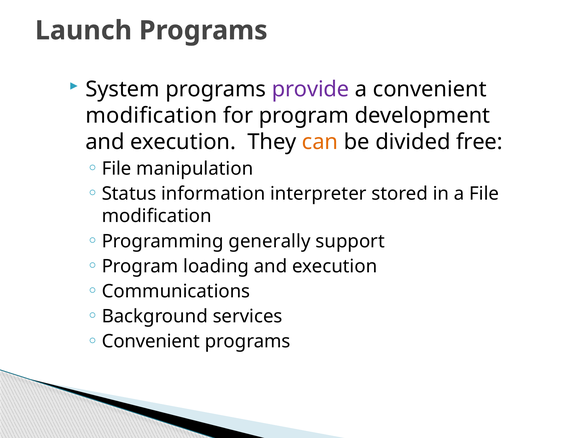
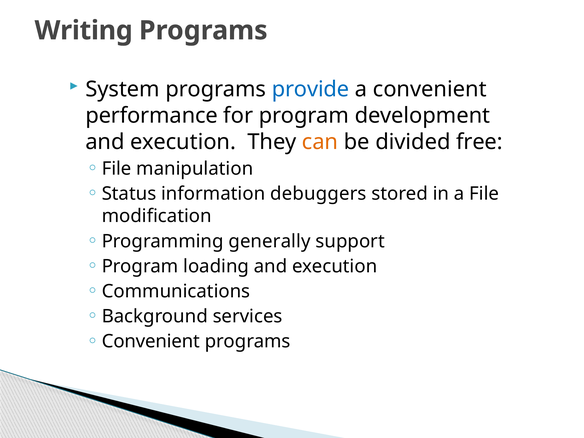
Launch: Launch -> Writing (84, 31)
provide colour: purple -> blue (311, 89)
modification: modification -> performance (152, 116)
interpreter: interpreter -> debuggers (318, 194)
